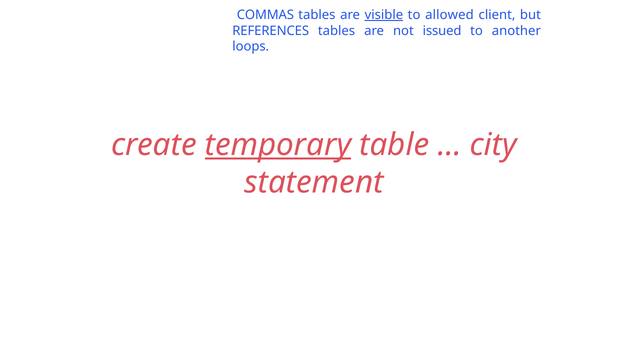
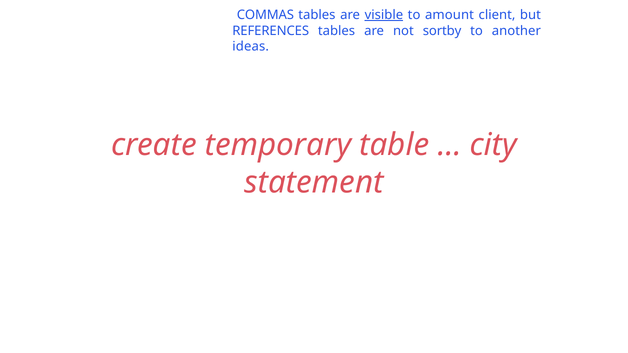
allowed: allowed -> amount (449, 15)
issued: issued -> sortby (442, 31)
loops: loops -> ideas (251, 46)
temporary underline: present -> none (278, 145)
